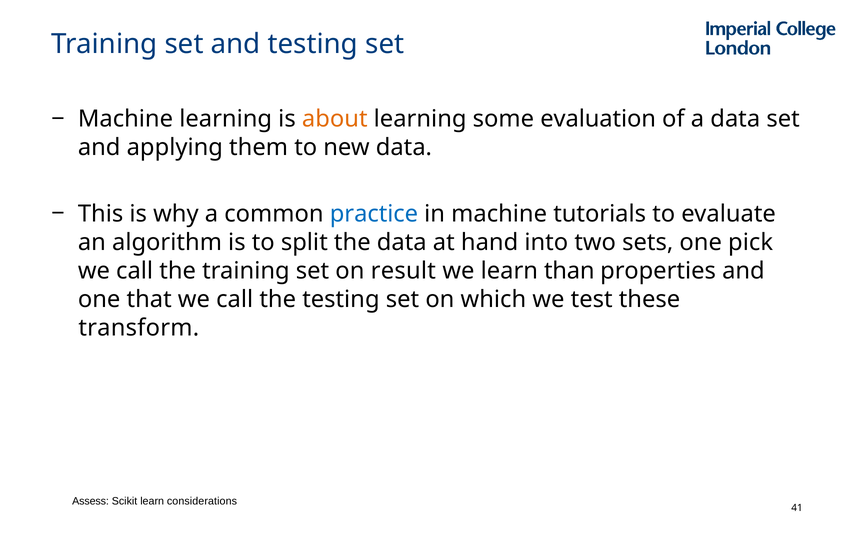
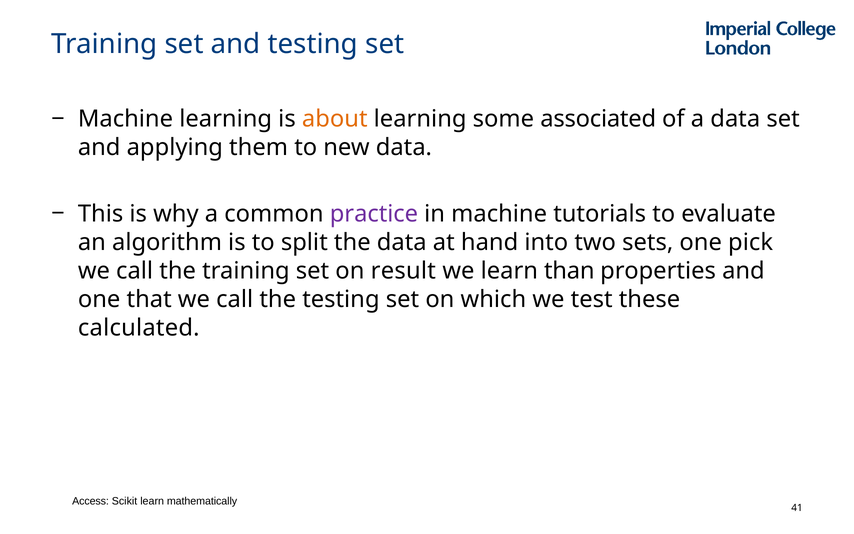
evaluation: evaluation -> associated (598, 119)
practice colour: blue -> purple (374, 214)
transform: transform -> calculated (139, 328)
Assess: Assess -> Access (91, 501)
considerations: considerations -> mathematically (202, 501)
